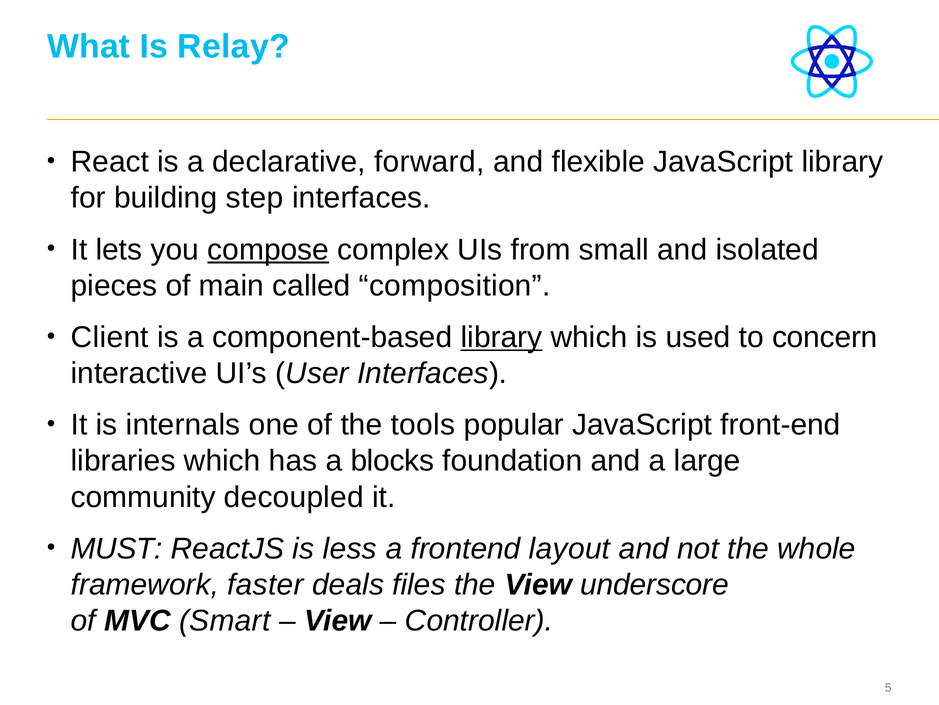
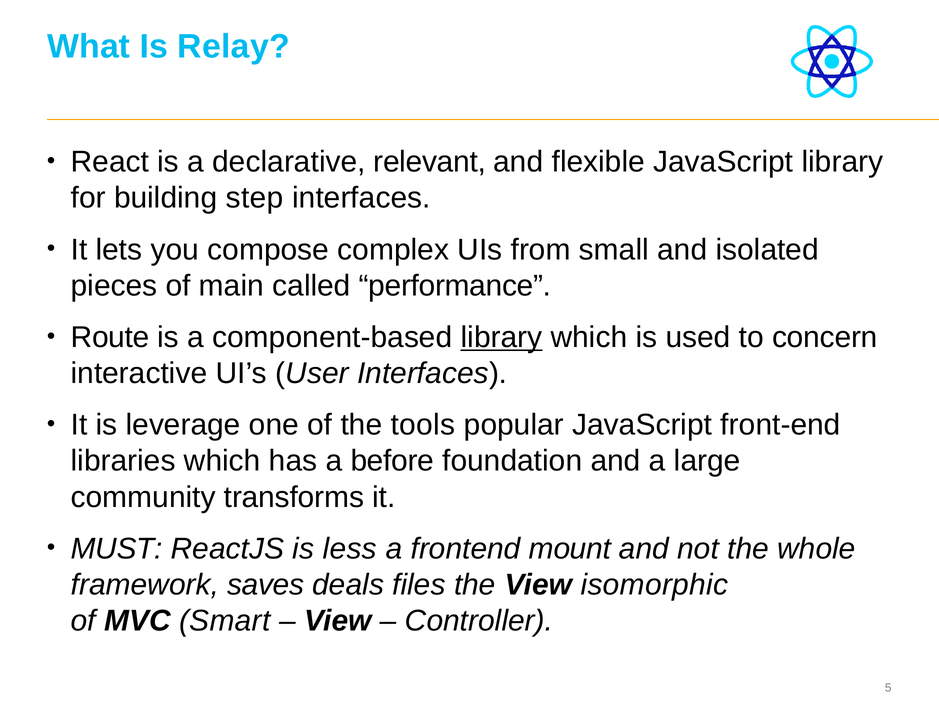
forward: forward -> relevant (430, 162)
compose underline: present -> none (268, 249)
composition: composition -> performance (455, 285)
Client: Client -> Route (110, 337)
internals: internals -> leverage (183, 425)
blocks: blocks -> before (392, 461)
decoupled: decoupled -> transforms (294, 497)
layout: layout -> mount (570, 548)
faster: faster -> saves (266, 584)
underscore: underscore -> isomorphic (654, 584)
